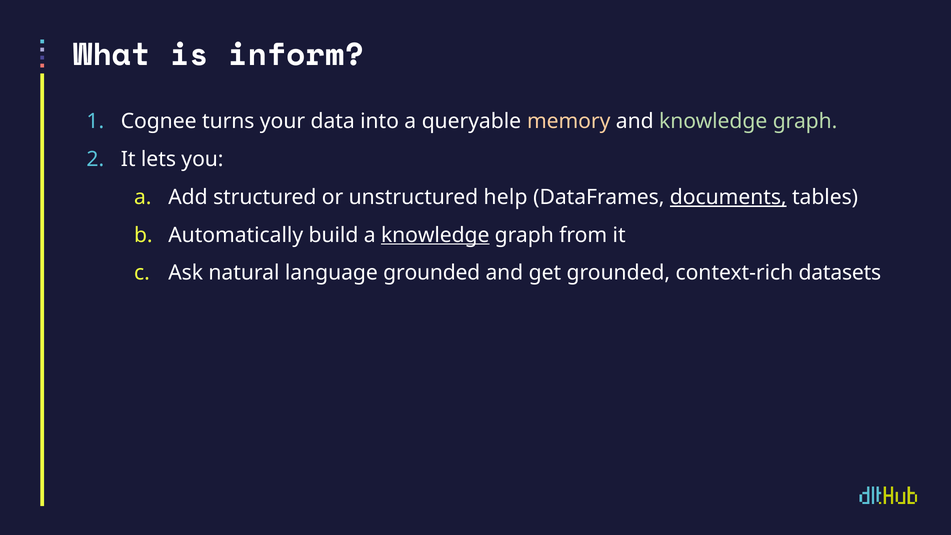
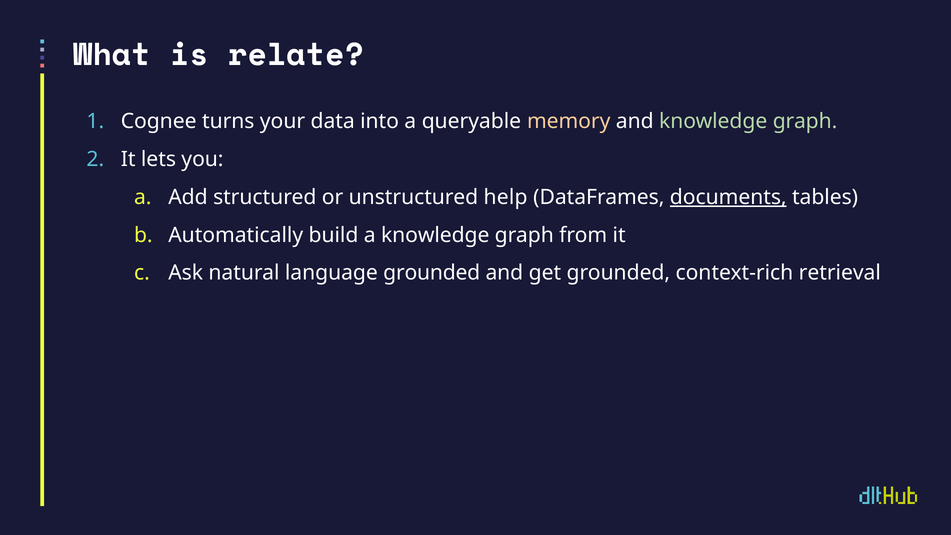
inform: inform -> relate (296, 55)
knowledge underline: present -> none (435, 235)
datasets: datasets -> retrieval (840, 273)
